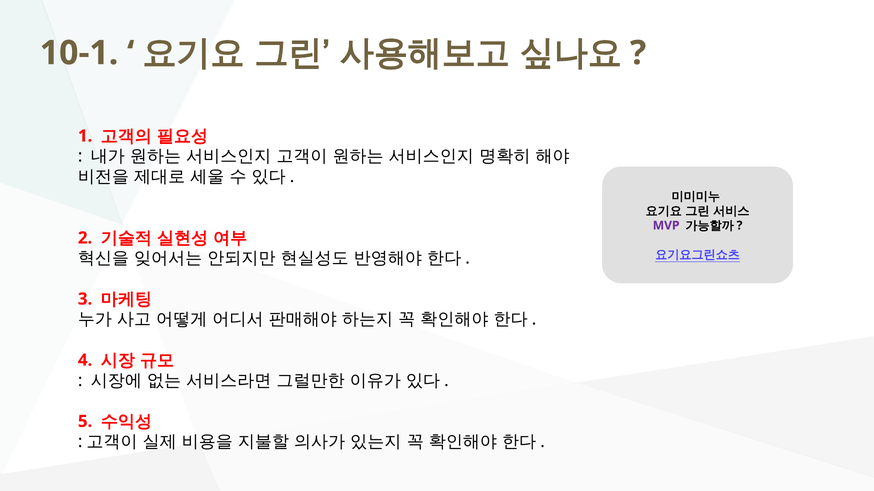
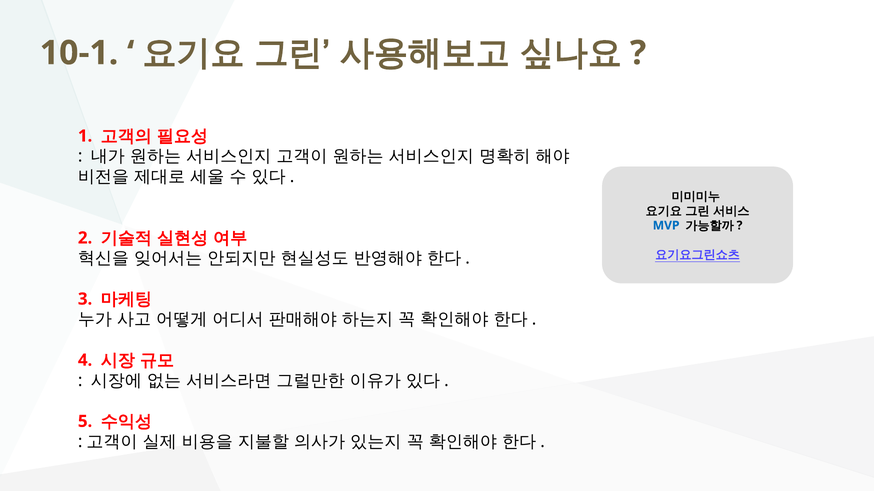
MVP colour: purple -> blue (666, 226)
